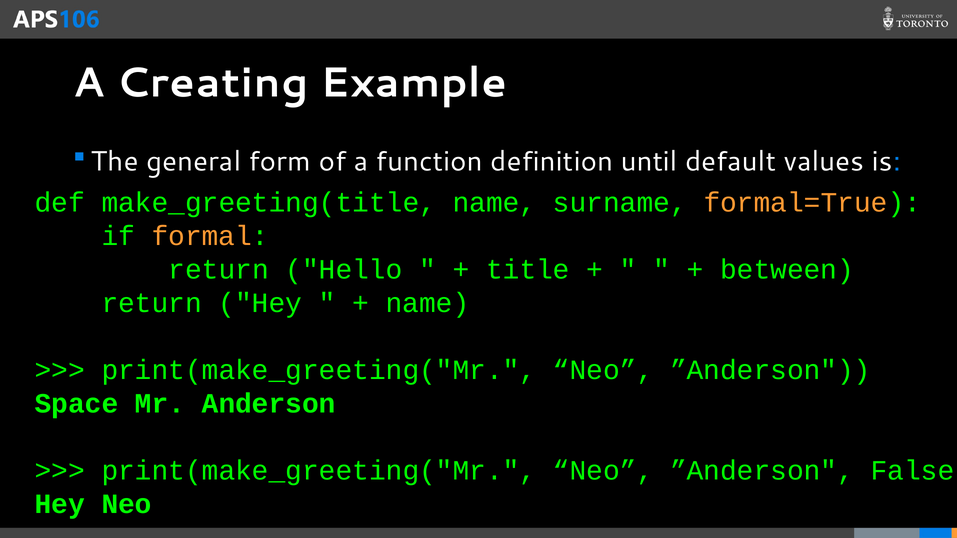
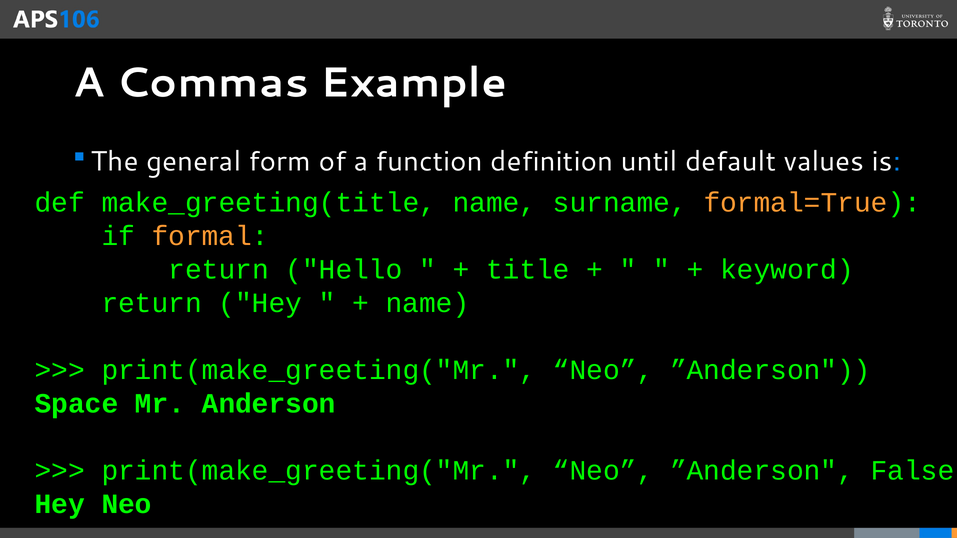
Creating: Creating -> Commas (212, 83)
between: between -> keyword (787, 270)
